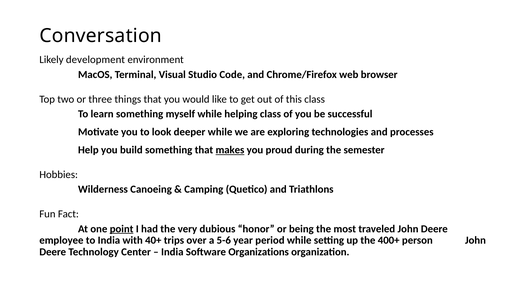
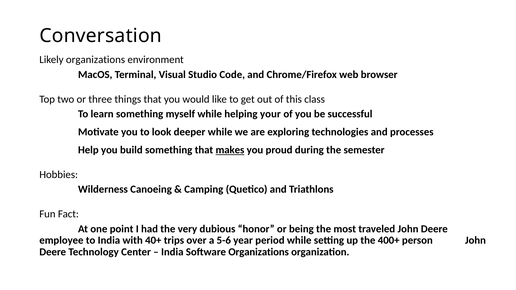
Likely development: development -> organizations (96, 60)
helping class: class -> your (270, 114)
point underline: present -> none (122, 229)
